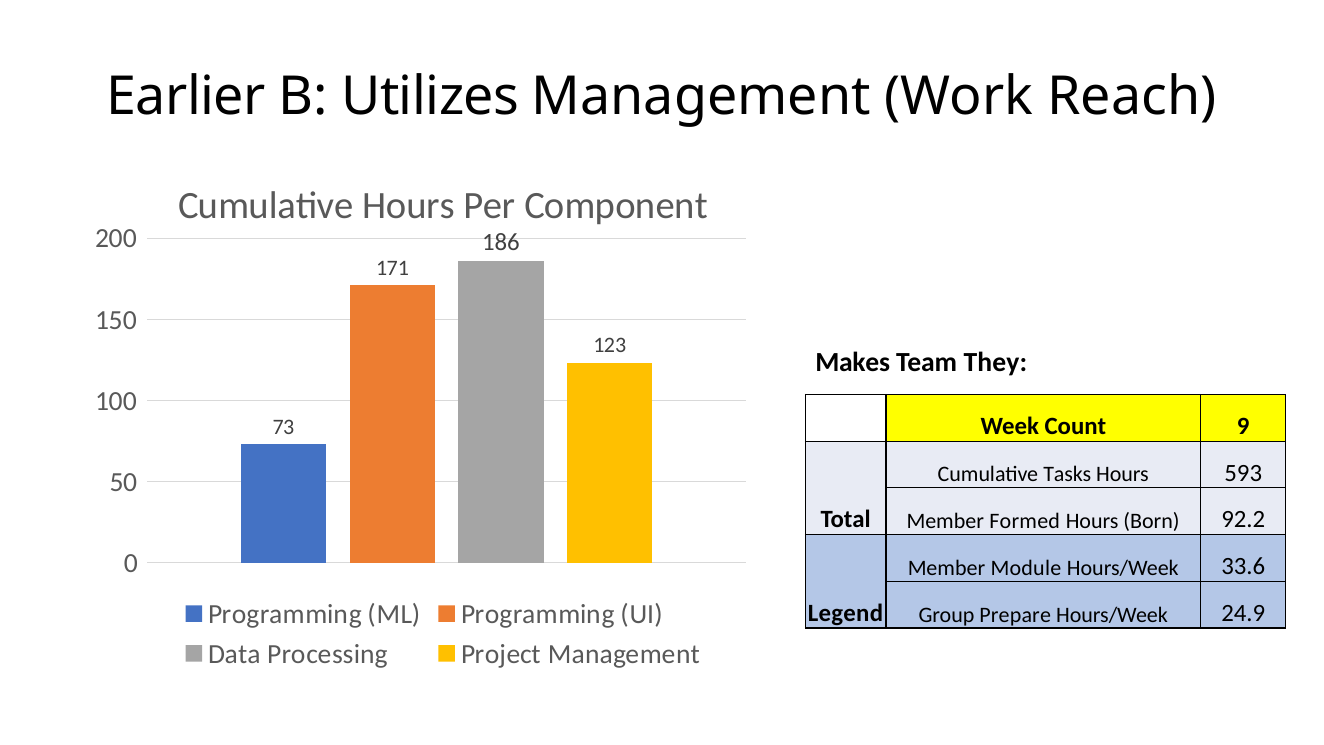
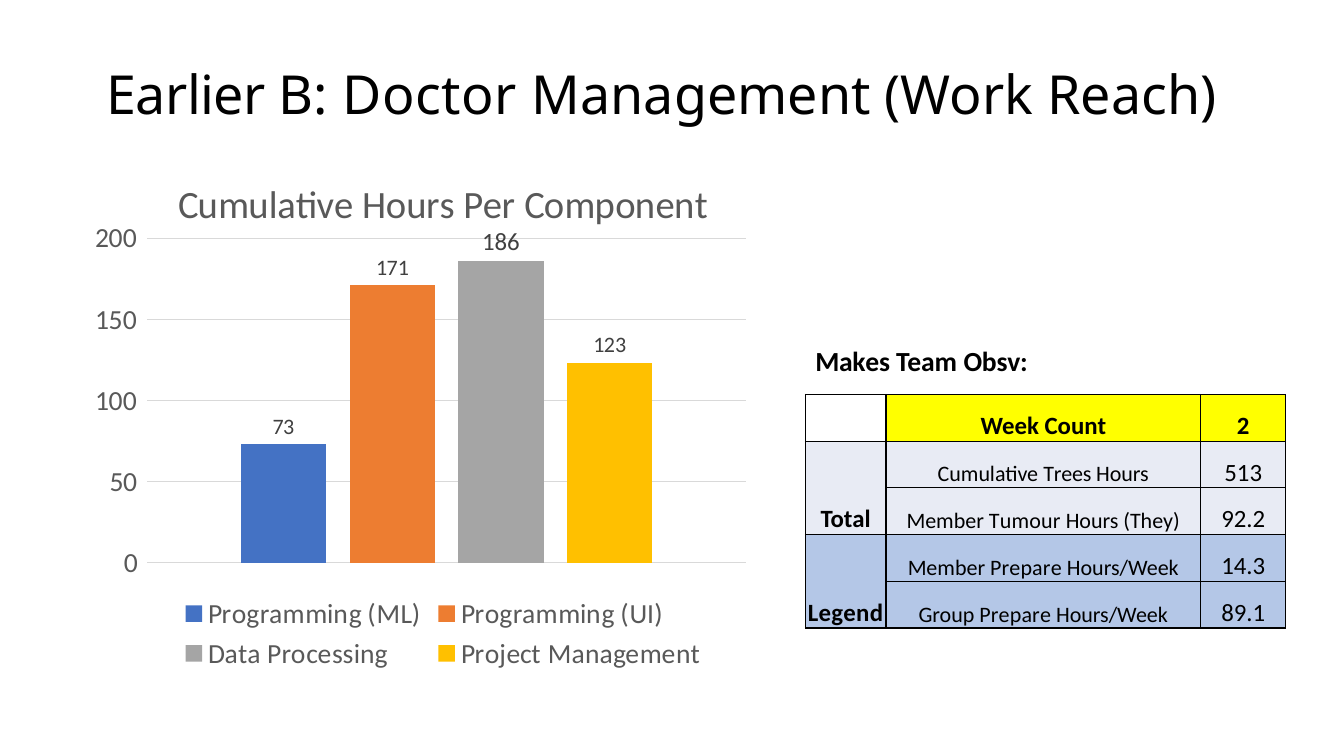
Utilizes: Utilizes -> Doctor (430, 97)
They: They -> Obsv (996, 363)
9: 9 -> 2 (1243, 426)
Tasks: Tasks -> Trees (1067, 474)
593: 593 -> 513 (1243, 473)
Formed: Formed -> Tumour (1025, 521)
Born: Born -> They (1152, 521)
Member Module: Module -> Prepare (1026, 568)
33.6: 33.6 -> 14.3 (1243, 566)
24.9: 24.9 -> 89.1 (1243, 613)
